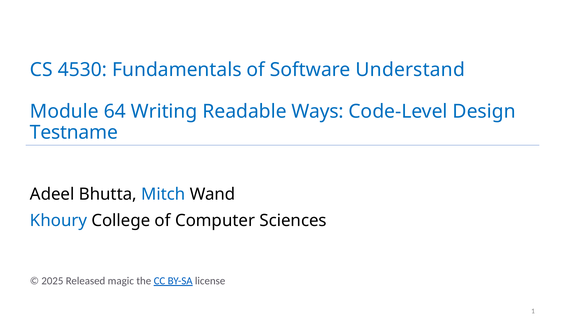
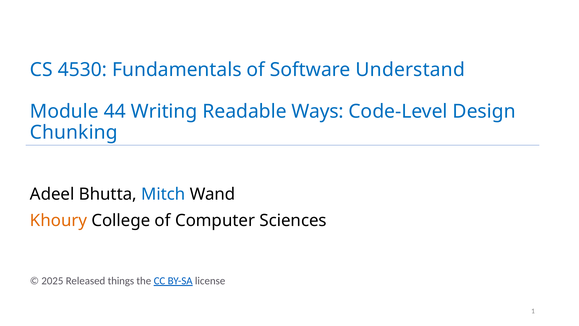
64: 64 -> 44 (115, 111)
Testname: Testname -> Chunking (74, 132)
Khoury colour: blue -> orange (58, 221)
magic: magic -> things (121, 281)
